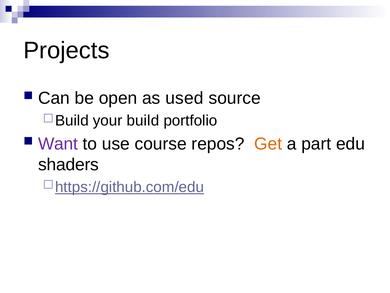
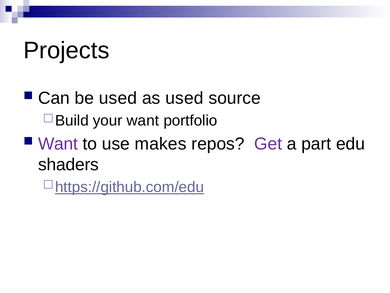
be open: open -> used (118, 98)
your build: build -> want (143, 120)
course: course -> makes (161, 144)
Get colour: orange -> purple (268, 144)
